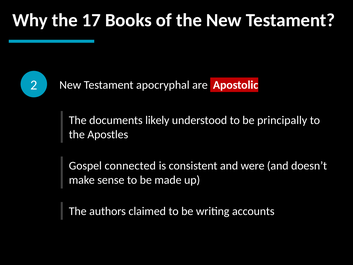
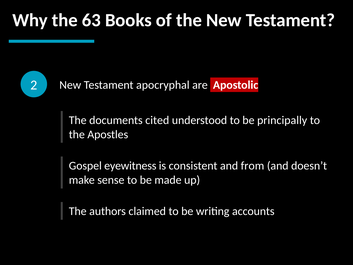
17: 17 -> 63 (91, 20)
likely: likely -> cited (157, 120)
connected: connected -> eyewitness (130, 165)
were: were -> from (252, 165)
